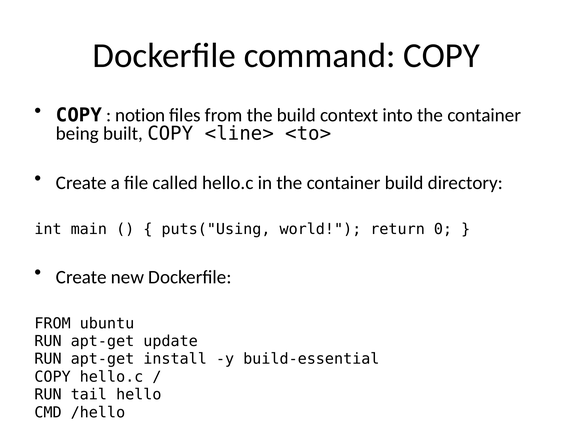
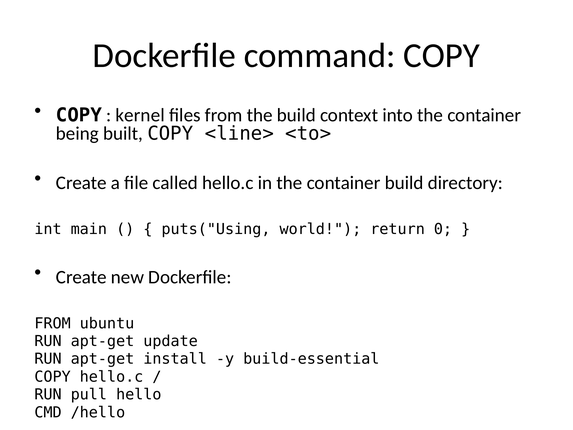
notion: notion -> kernel (140, 115)
tail: tail -> pull (89, 394)
